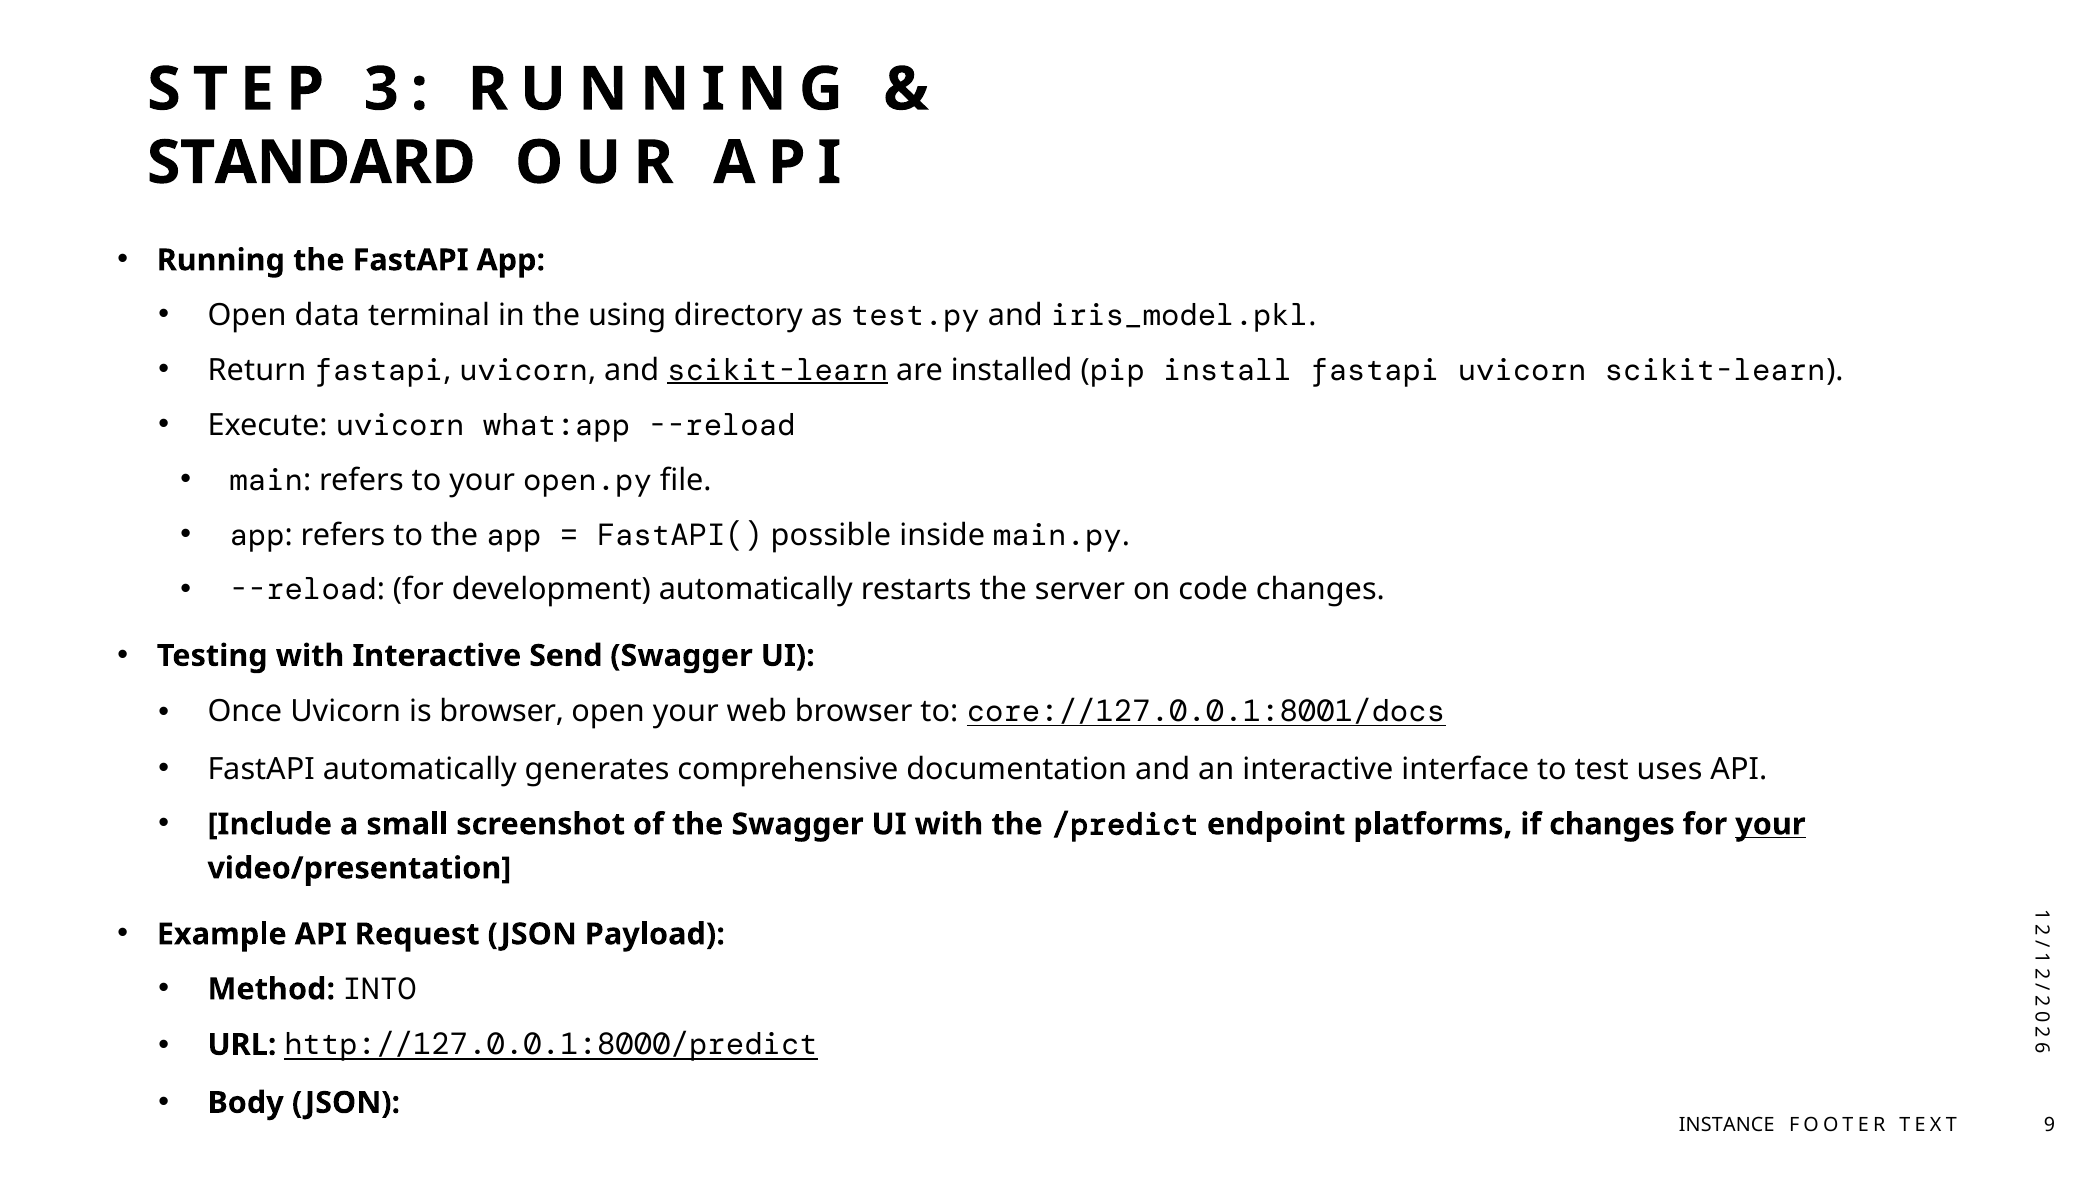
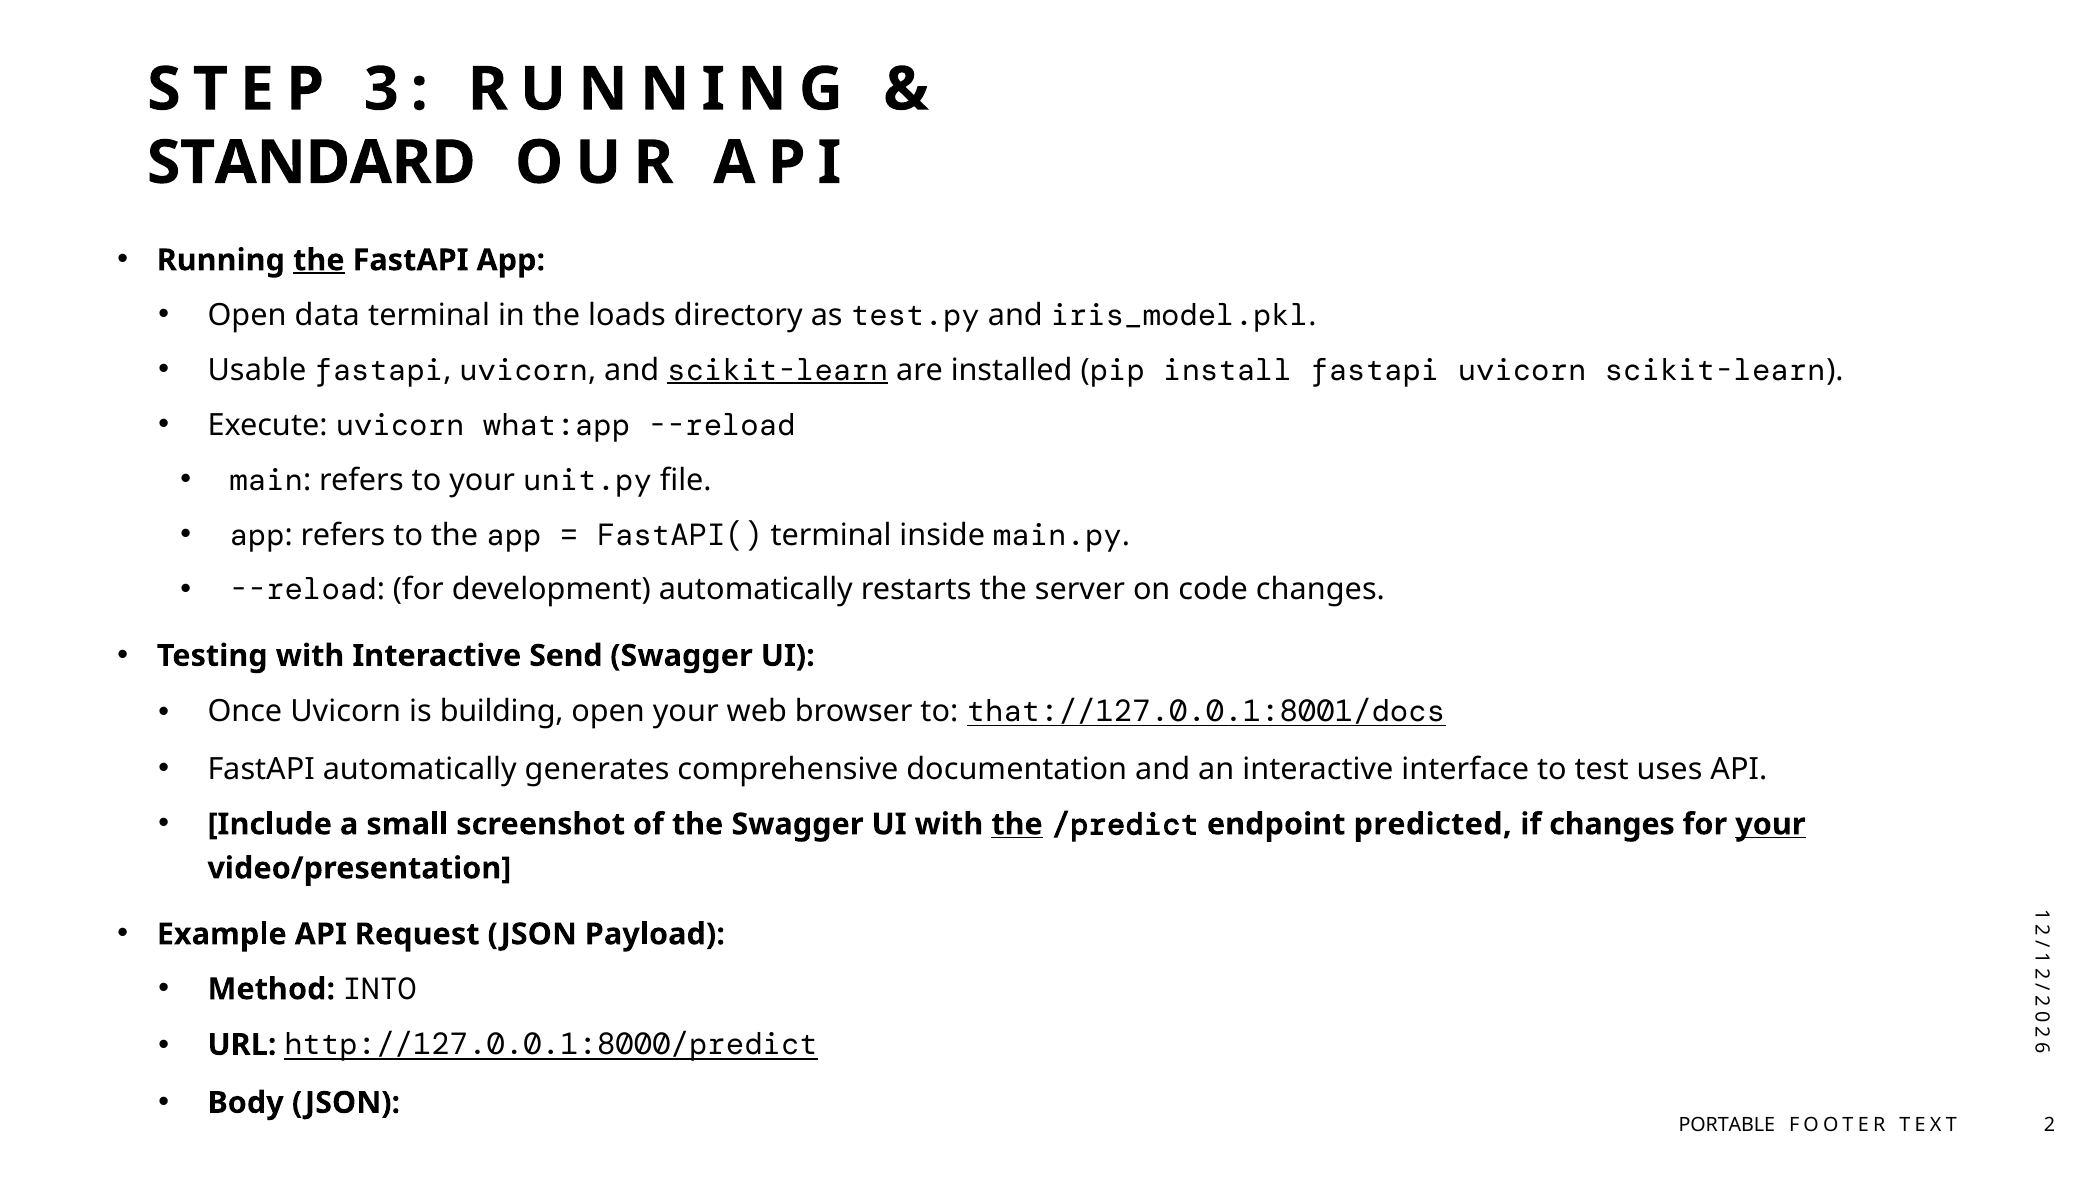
the underline: none -> present (319, 260)
using: using -> loads (627, 315)
Return: Return -> Usable (257, 370)
open.py: open.py -> unit.py (588, 480)
FastAPI( possible: possible -> terminal (831, 535)
is browser: browser -> building (502, 712)
core://127.0.0.1:8001/docs: core://127.0.0.1:8001/docs -> that://127.0.0.1:8001/docs (1206, 712)
the underline: none -> present (1017, 825)
platforms: platforms -> predicted (1433, 825)
INSTANCE: INSTANCE -> PORTABLE (1727, 1126)
TEXT 9: 9 -> 2 (2050, 1126)
